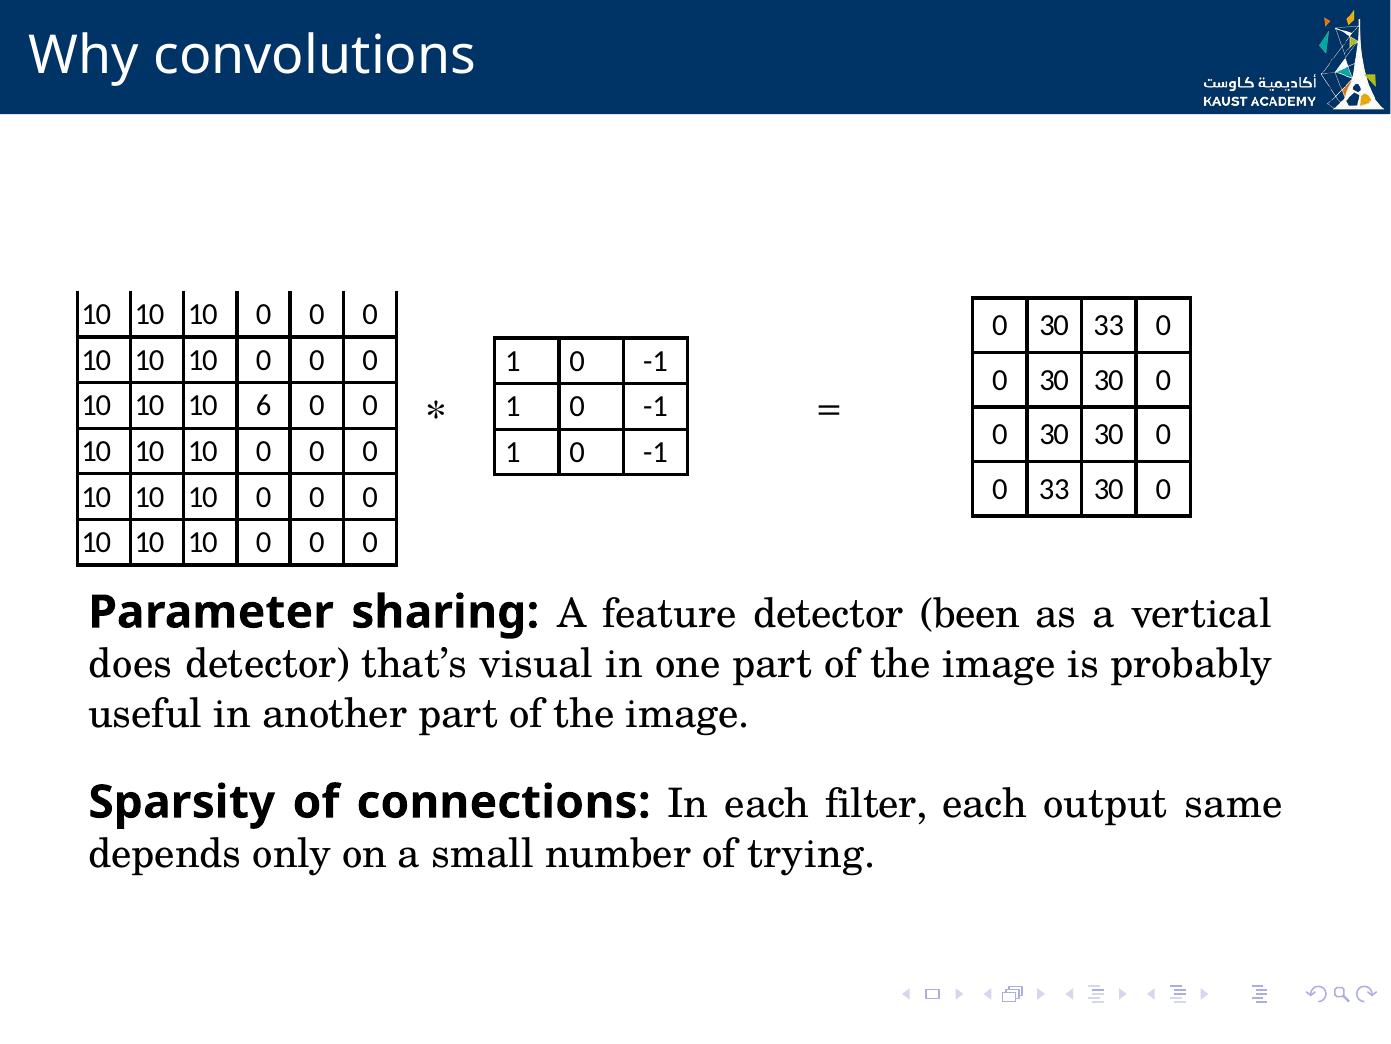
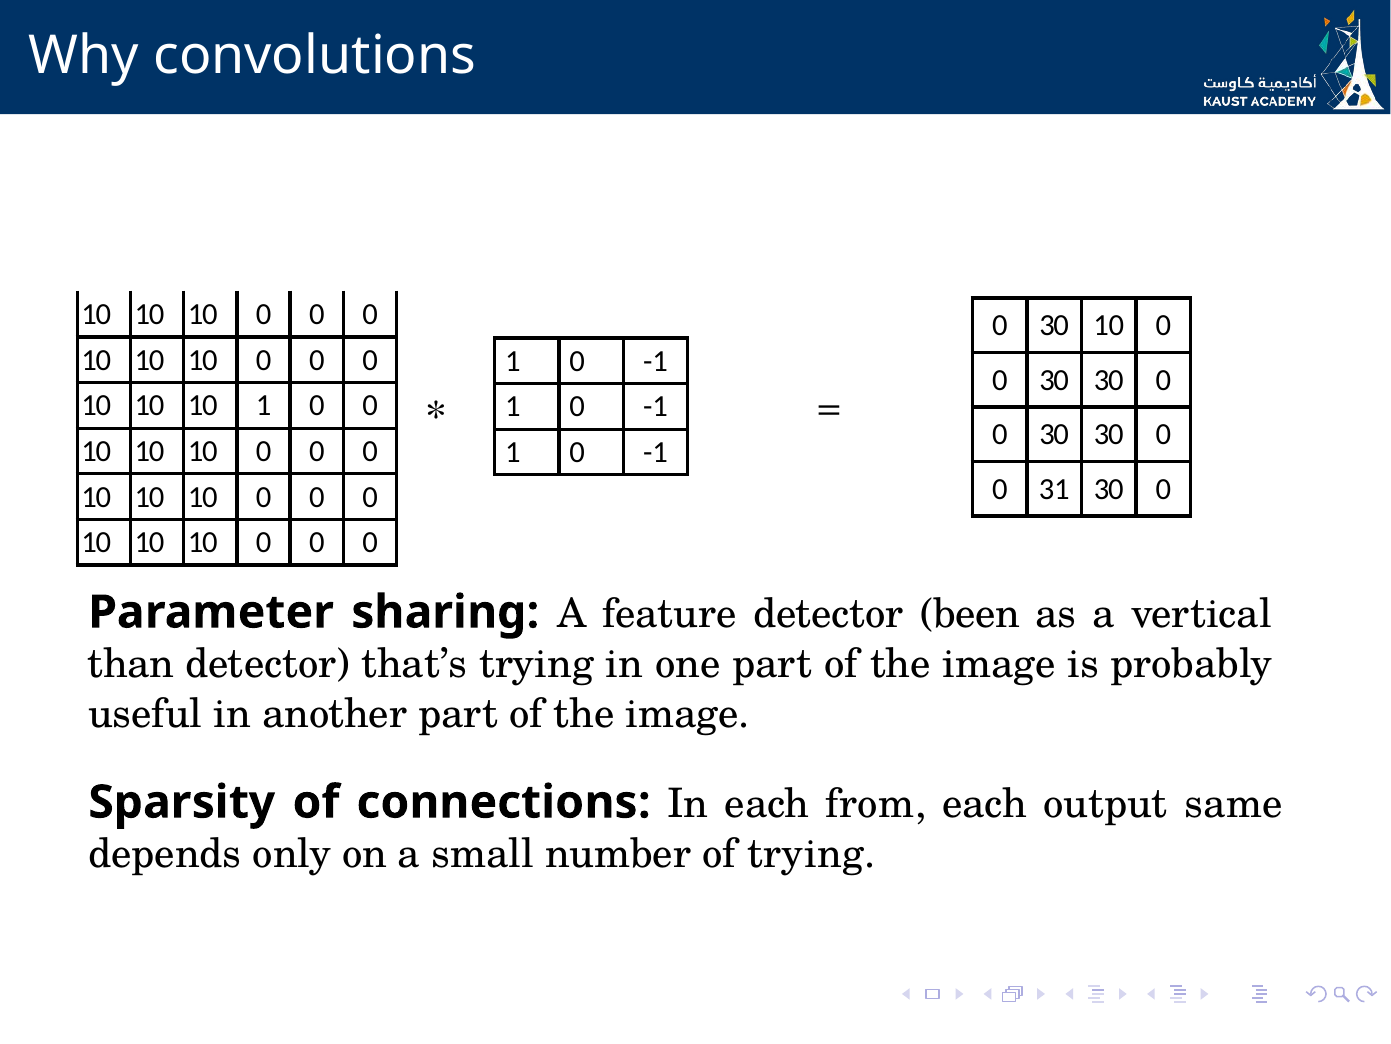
30 33: 33 -> 10 (1109, 326)
10 6: 6 -> 1 (264, 406)
0 33: 33 -> 31 (1054, 489)
does: does -> than (131, 665)
that’s visual: visual -> trying (537, 665)
filter: filter -> from (876, 804)
